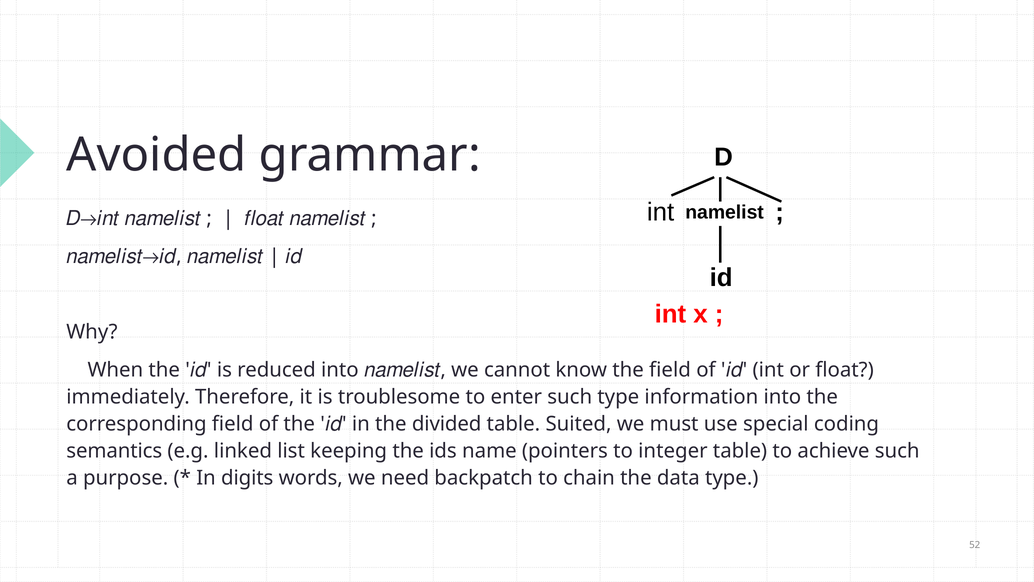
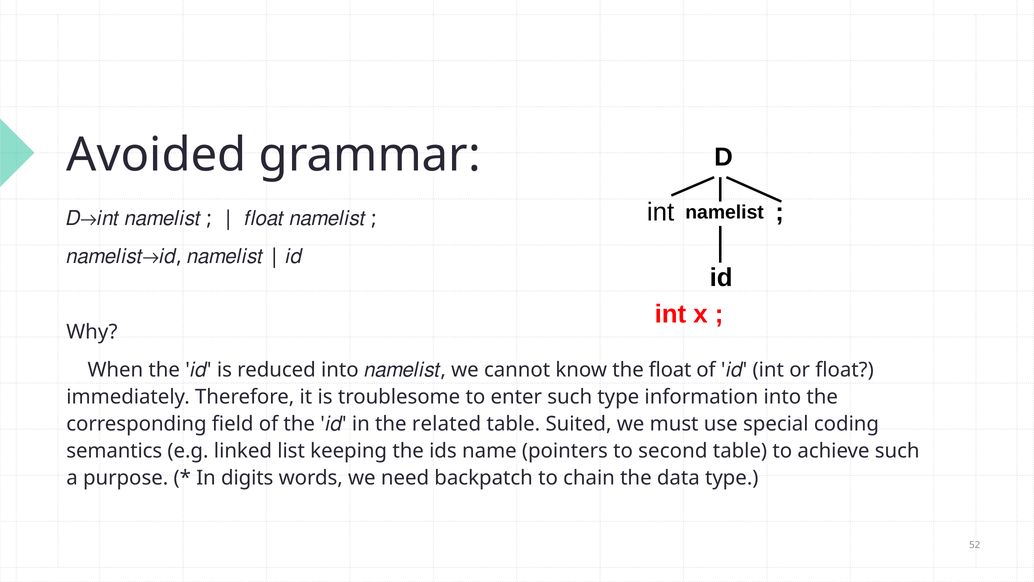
the field: field -> float (670, 370)
divided: divided -> related (447, 424)
integer: integer -> second (673, 451)
